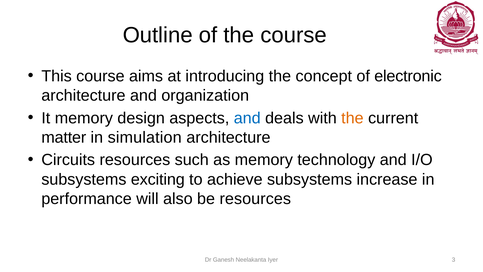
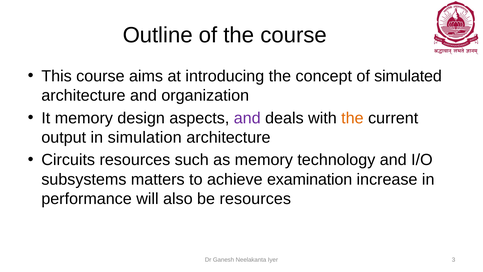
electronic: electronic -> simulated (408, 76)
and colour: blue -> purple (247, 118)
matter: matter -> output (64, 137)
exciting: exciting -> matters (158, 179)
achieve subsystems: subsystems -> examination (310, 179)
